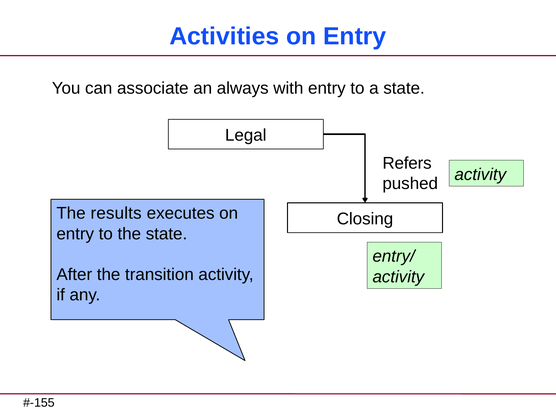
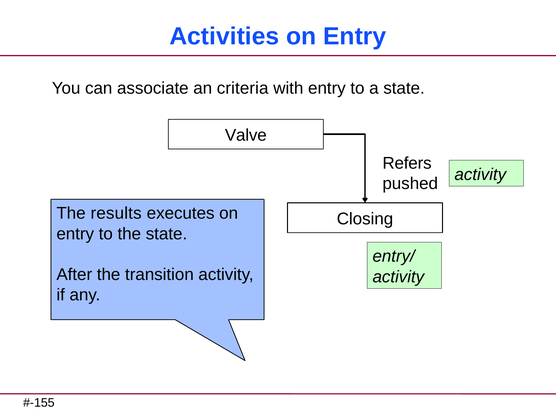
always: always -> criteria (243, 88)
Legal: Legal -> Valve (246, 135)
